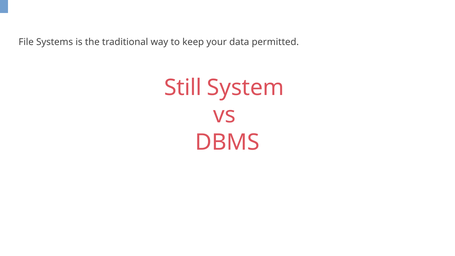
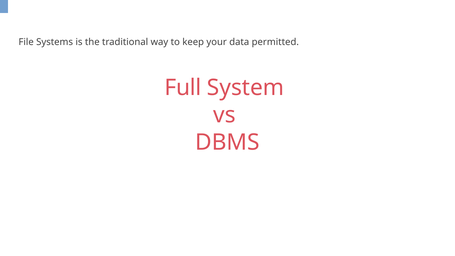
Still: Still -> Full (183, 88)
